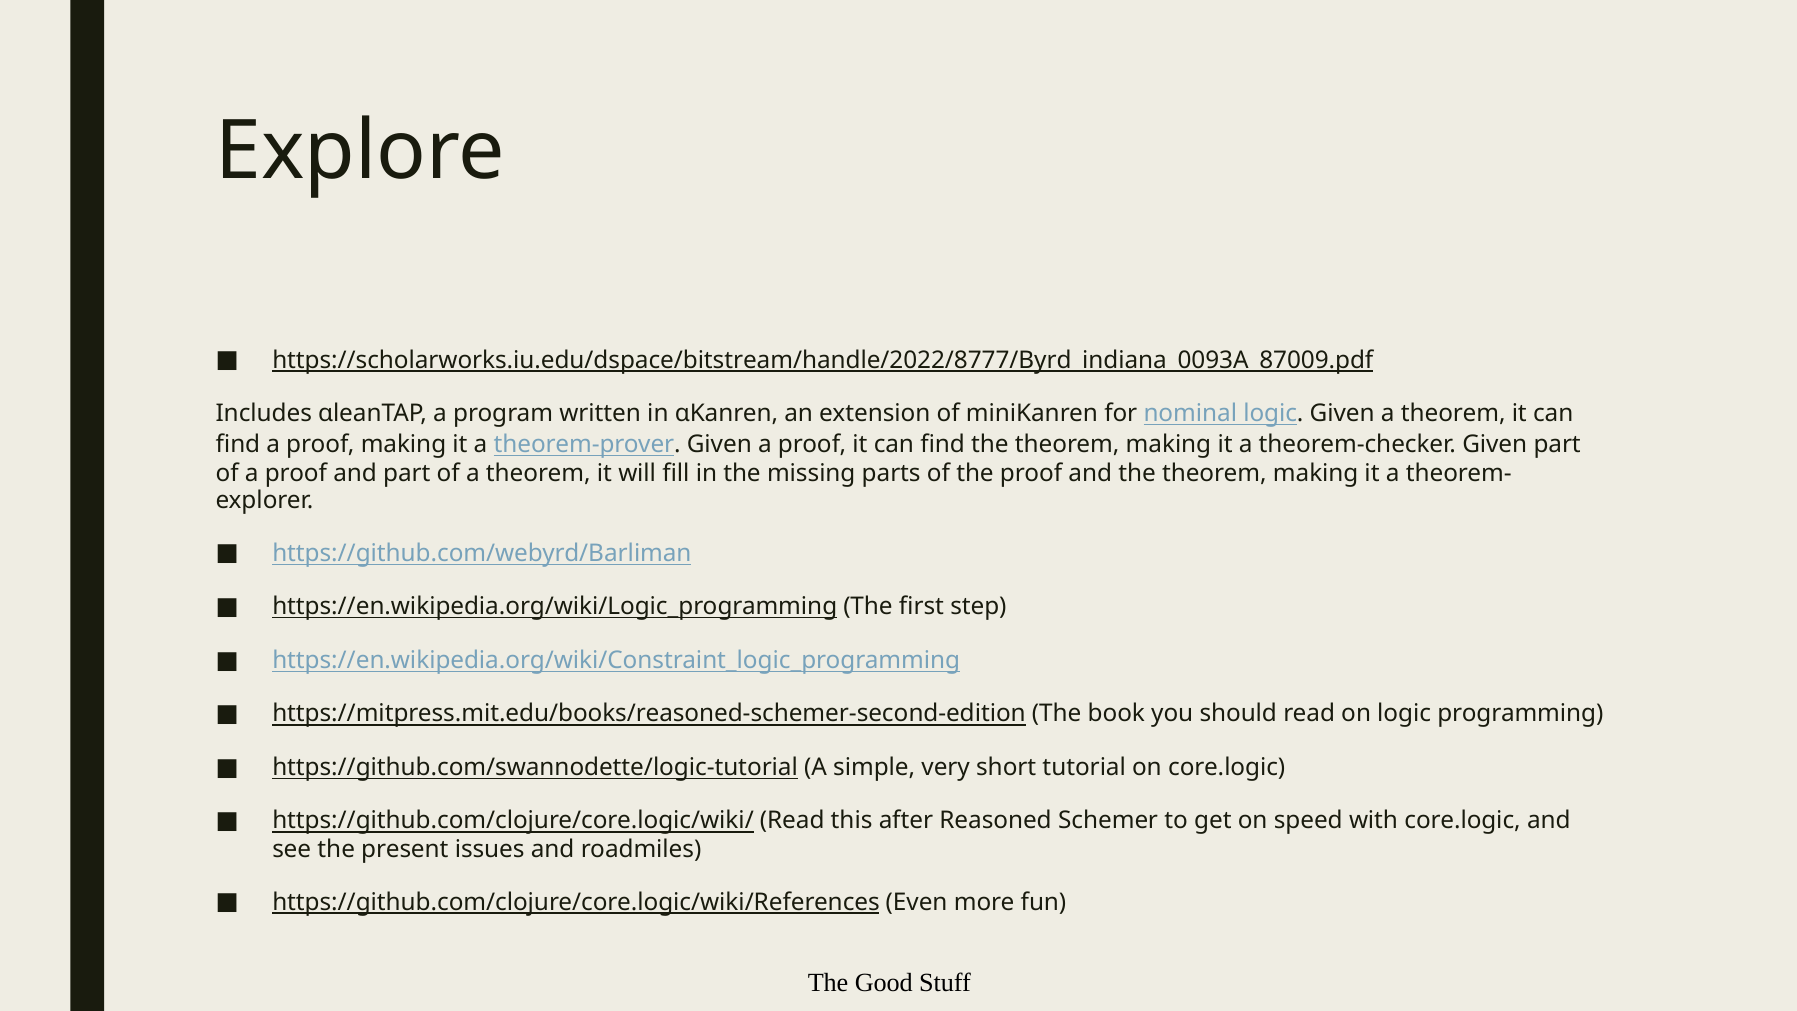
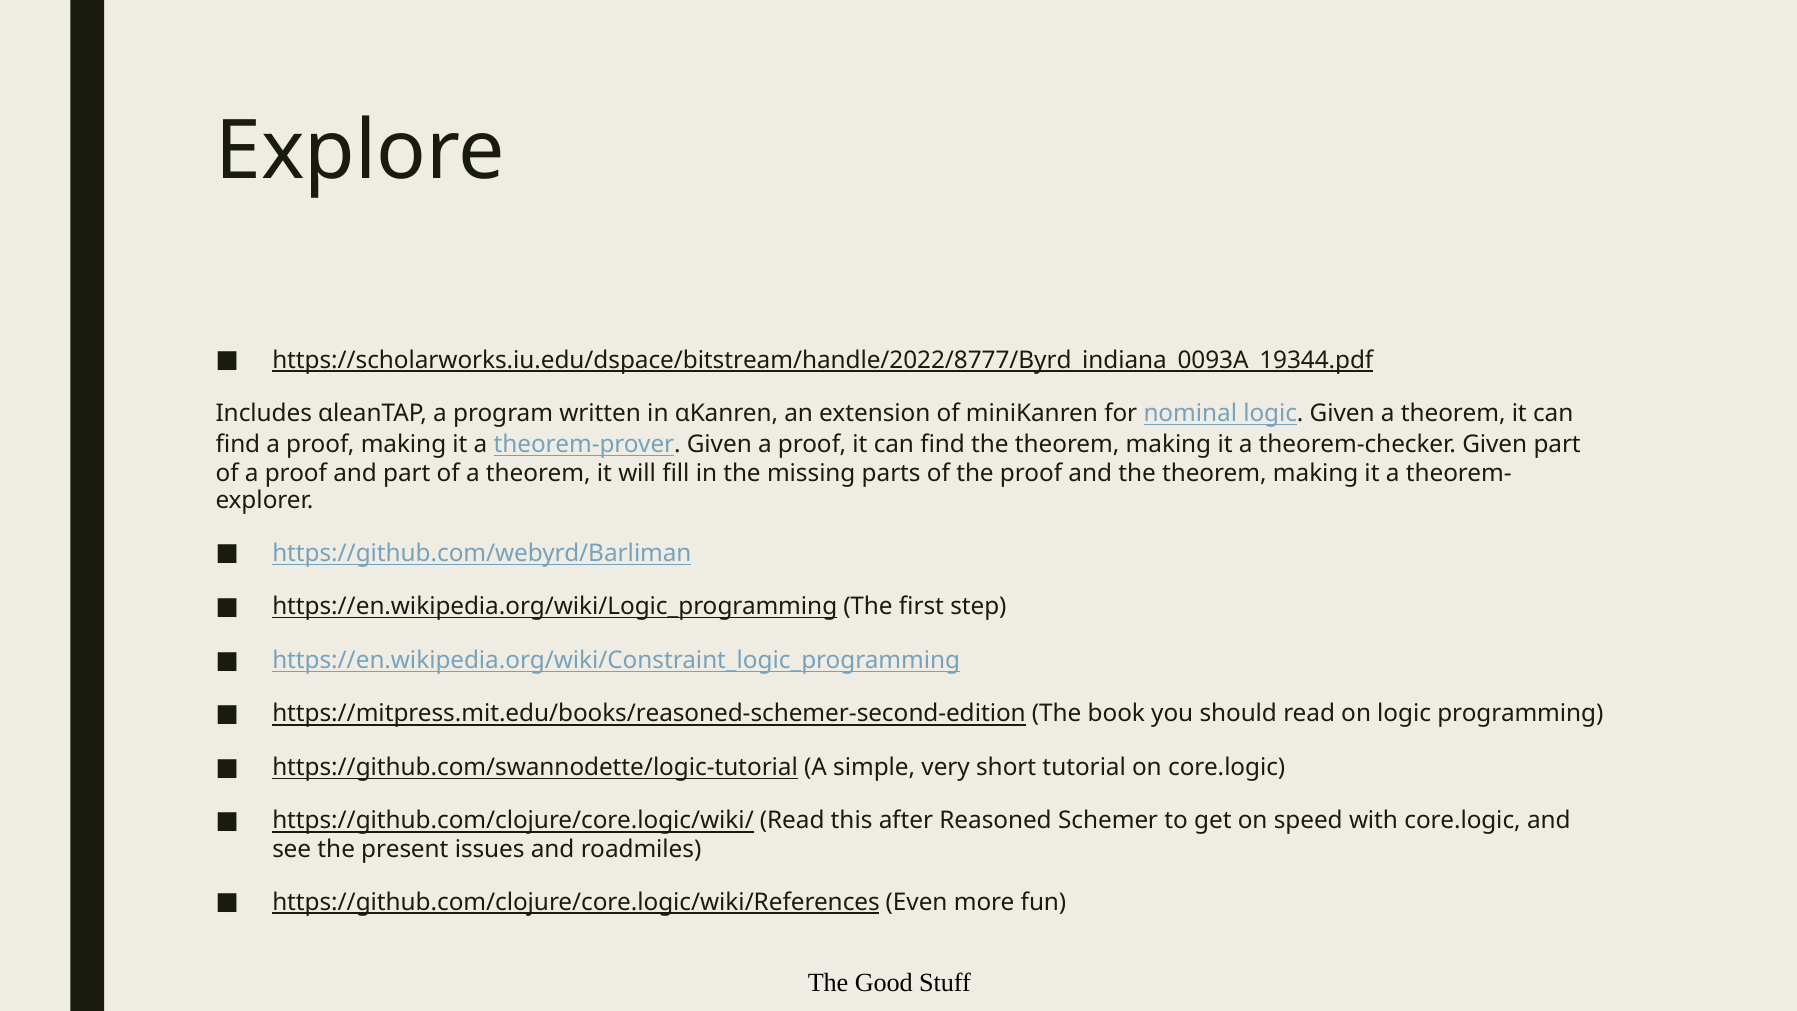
https://scholarworks.iu.edu/dspace/bitstream/handle/2022/8777/Byrd_indiana_0093A_87009.pdf: https://scholarworks.iu.edu/dspace/bitstream/handle/2022/8777/Byrd_indiana_0093A_87009.pdf -> https://scholarworks.iu.edu/dspace/bitstream/handle/2022/8777/Byrd_indiana_0093A_19344.pdf (823, 360)
